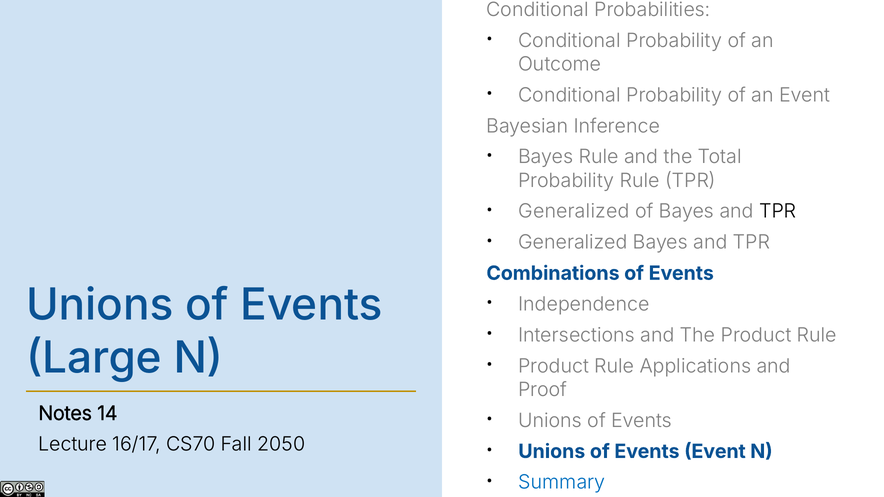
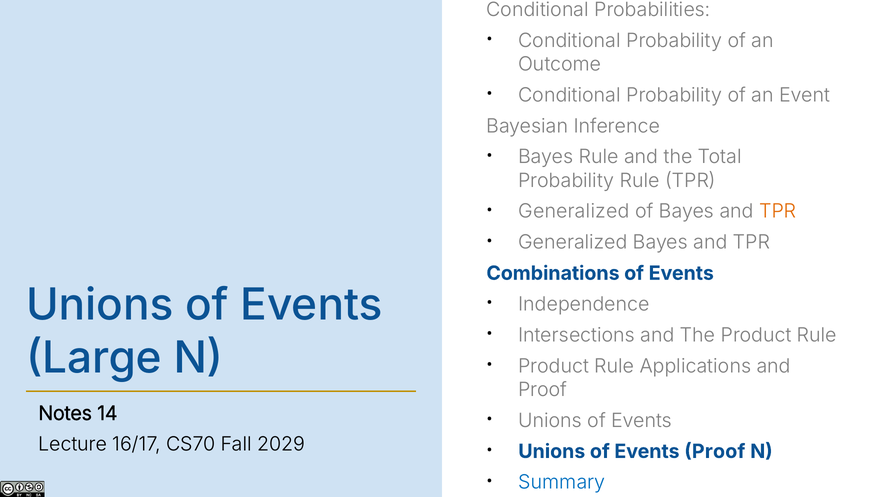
TPR colour: black -> orange (778, 212)
2050: 2050 -> 2029 (281, 445)
Events Event: Event -> Proof (715, 452)
